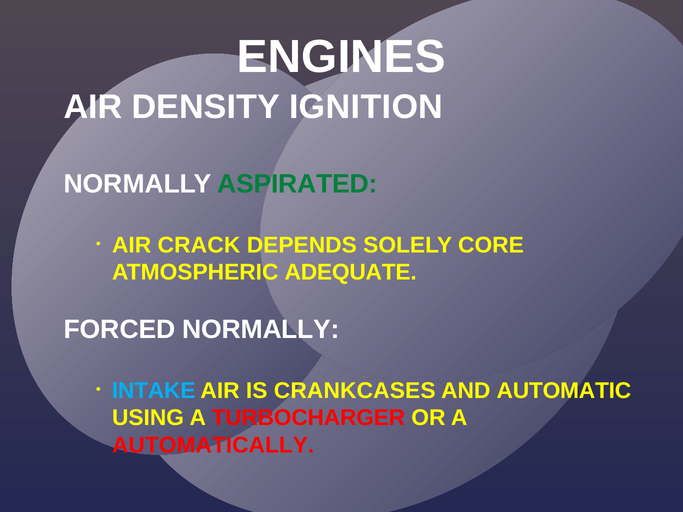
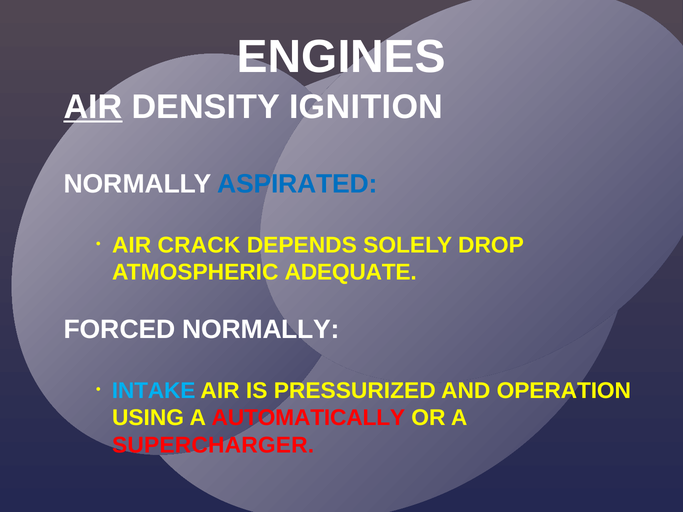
AIR underline: none -> present (93, 107)
ASPIRATED colour: green -> blue (297, 184)
CORE: CORE -> DROP (491, 245)
CRANKCASES: CRANKCASES -> PRESSURIZED (355, 391)
AUTOMATIC: AUTOMATIC -> OPERATION (564, 391)
TURBOCHARGER: TURBOCHARGER -> AUTOMATICALLY (308, 418)
AUTOMATICALLY: AUTOMATICALLY -> SUPERCHARGER (213, 445)
